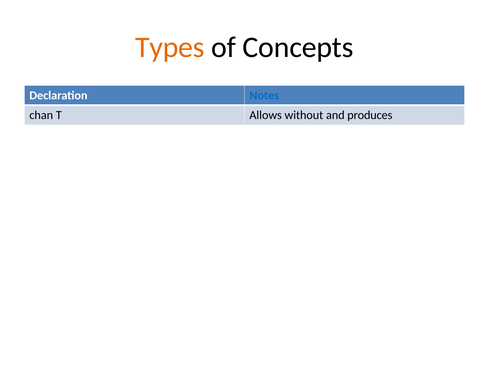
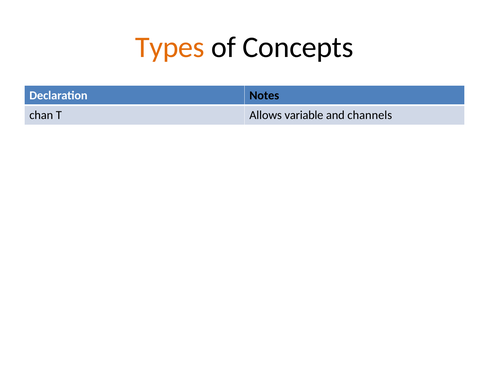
Notes colour: blue -> black (264, 96)
without: without -> variable (304, 115)
produces: produces -> channels (370, 115)
